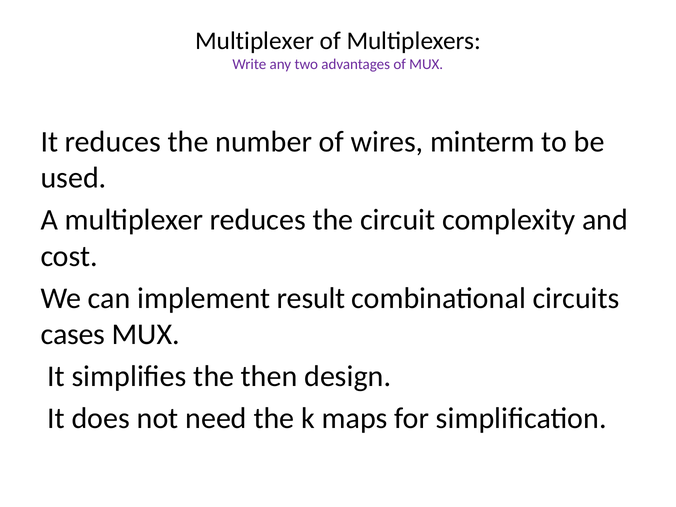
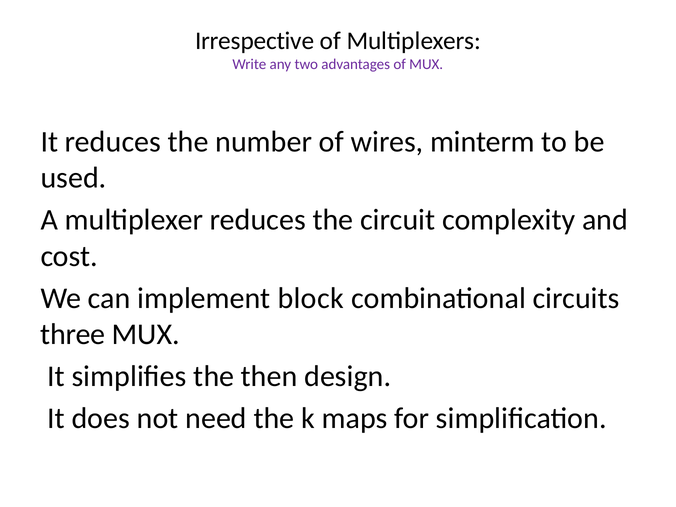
Multiplexer: Multiplexer -> Irrespective (255, 41)
result: result -> block (311, 298)
cases: cases -> three (73, 334)
